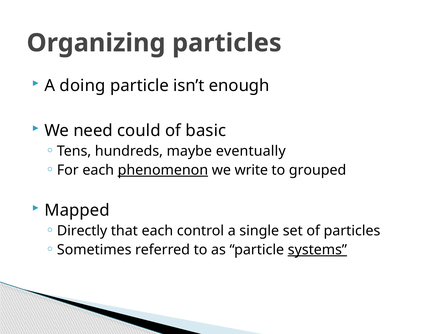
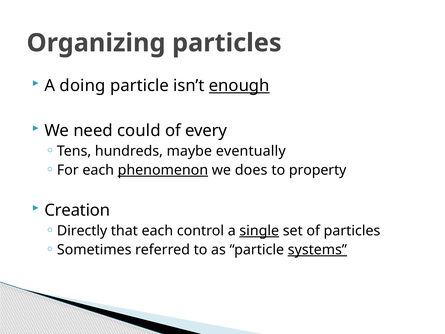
enough underline: none -> present (239, 85)
basic: basic -> every (206, 130)
write: write -> does (251, 170)
grouped: grouped -> property (318, 170)
Mapped: Mapped -> Creation (77, 210)
single underline: none -> present (259, 231)
